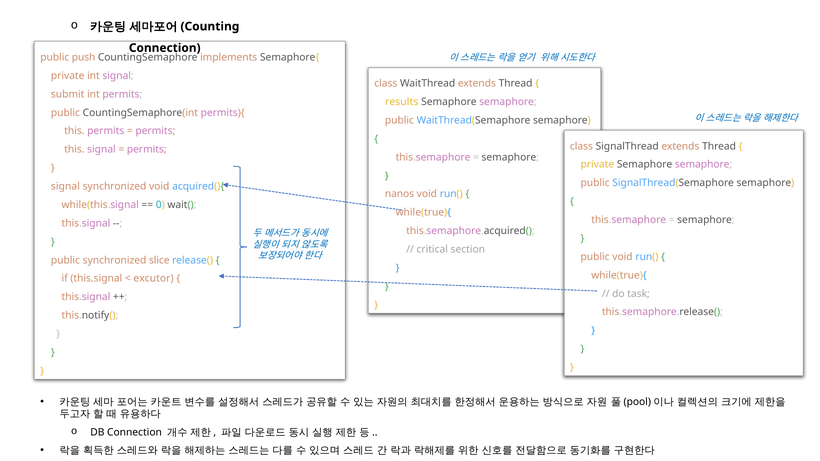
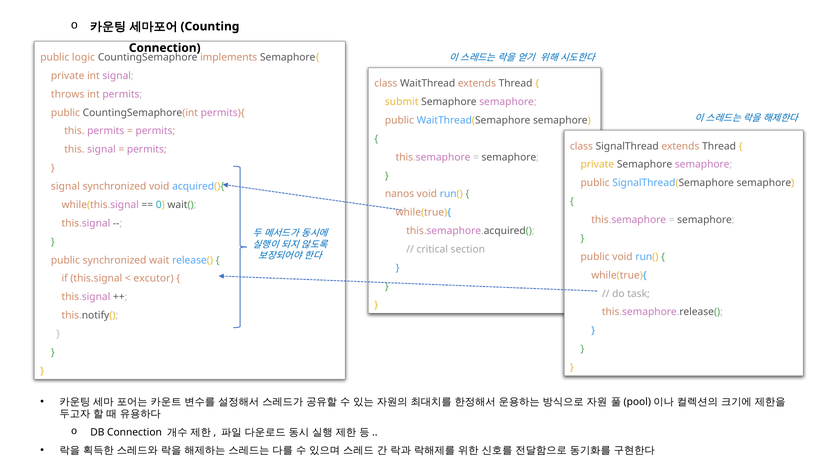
push: push -> logic (84, 57)
submit: submit -> throws (68, 94)
results: results -> submit (402, 102)
slice: slice -> wait (159, 260)
